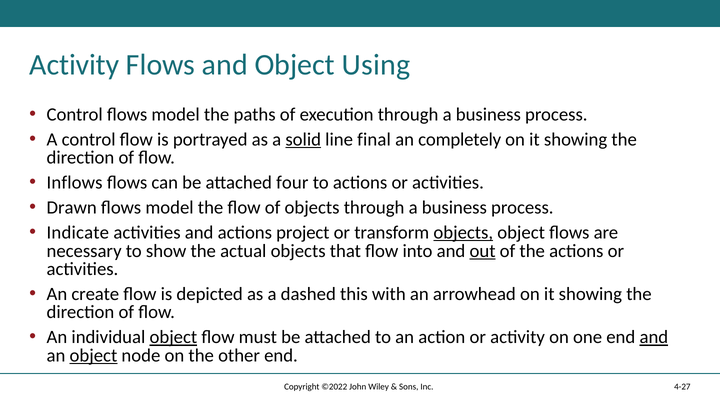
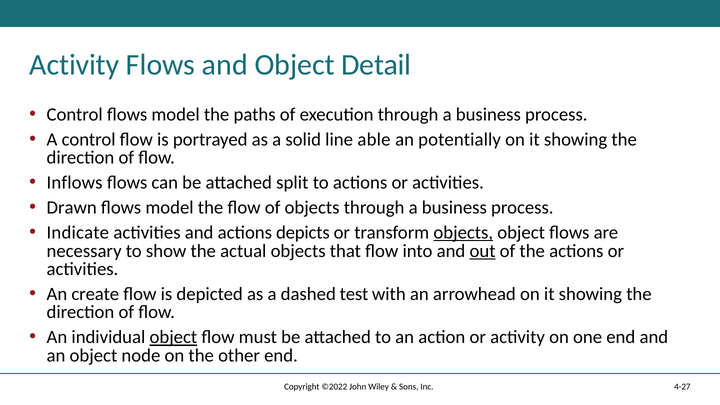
Using: Using -> Detail (376, 65)
solid underline: present -> none (303, 140)
final: final -> able (374, 140)
completely: completely -> potentially (460, 140)
four: four -> split (292, 183)
project: project -> depicts (303, 233)
this: this -> test (354, 294)
and underline: present -> none (654, 337)
object underline: present -> none (93, 355)
